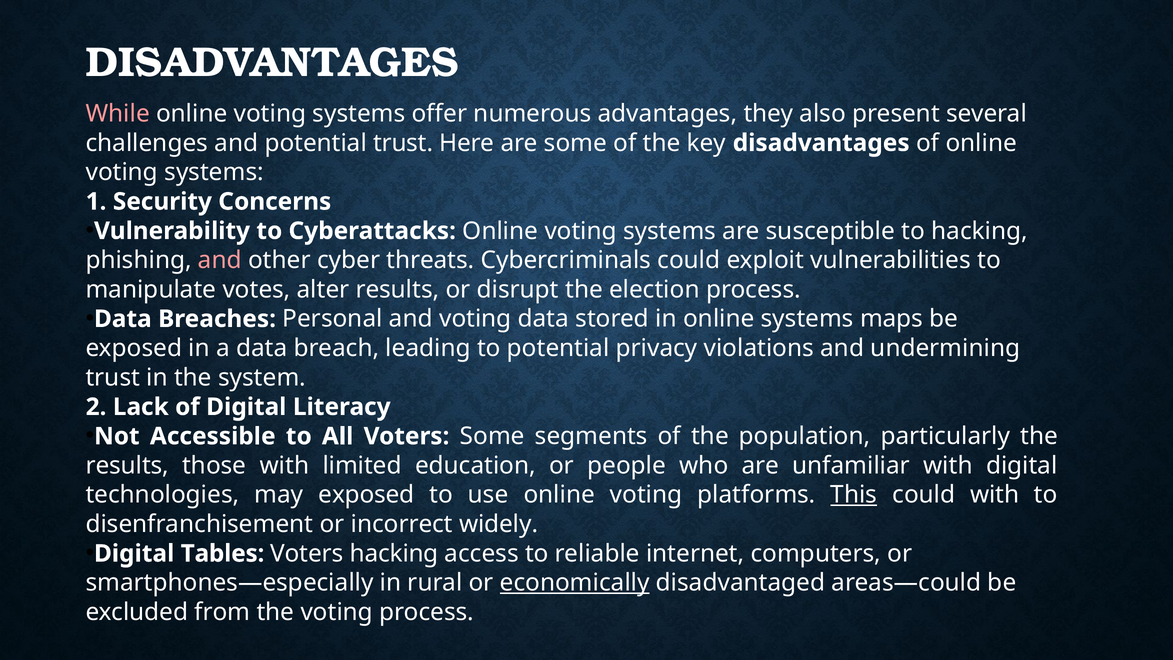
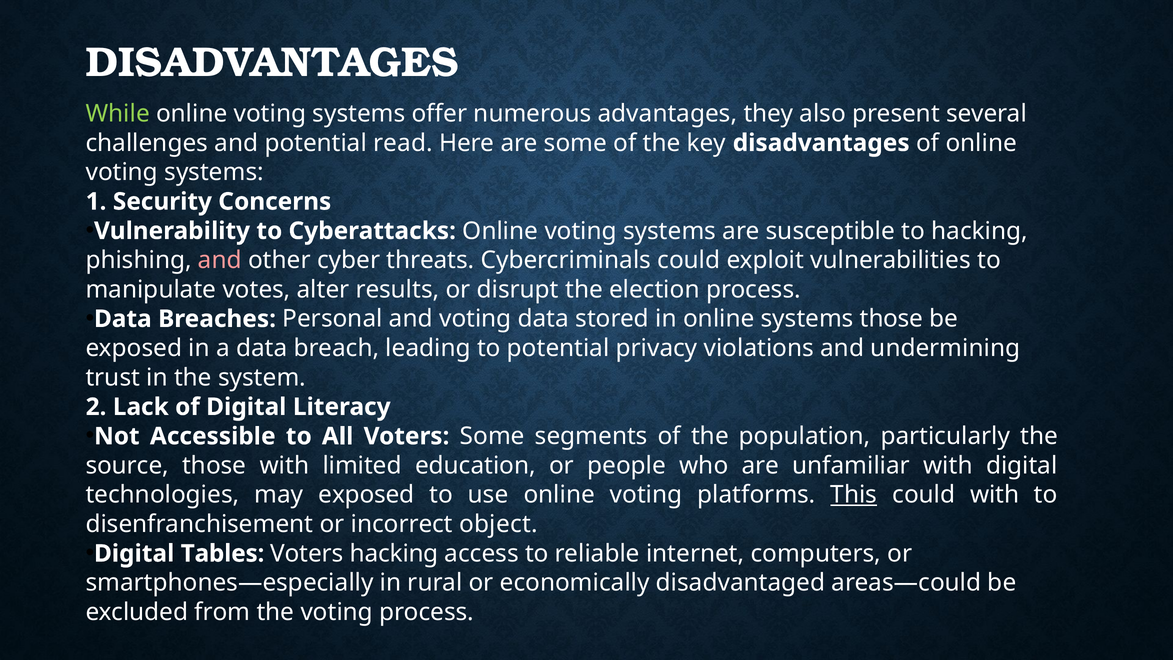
While colour: pink -> light green (118, 114)
potential trust: trust -> read (403, 143)
systems maps: maps -> those (892, 319)
results: results -> source (127, 465)
widely: widely -> object (498, 524)
economically underline: present -> none (575, 583)
